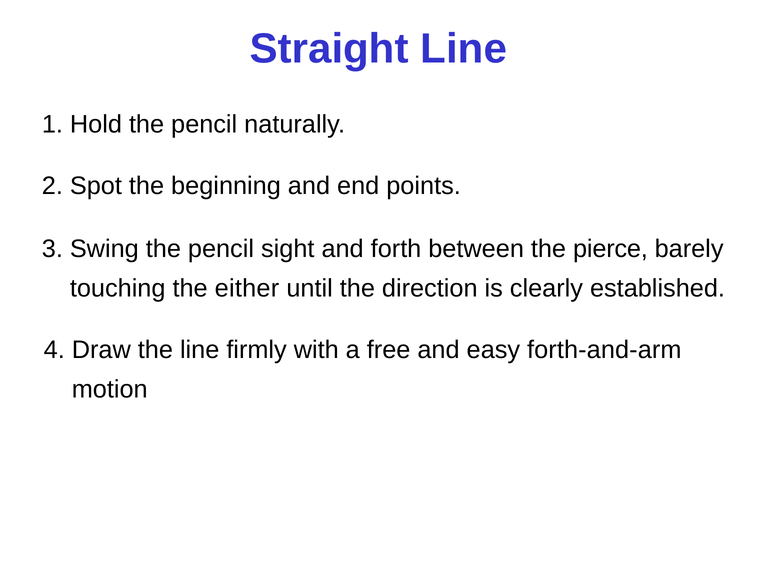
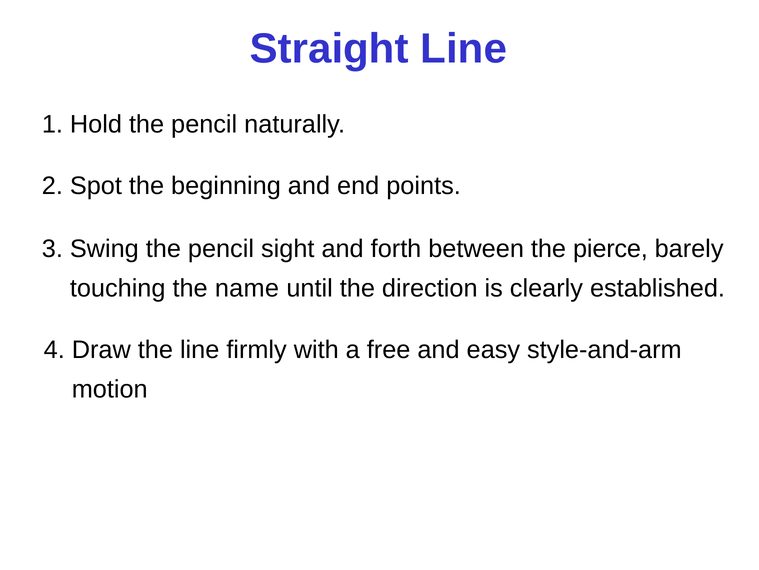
either: either -> name (247, 288)
forth-and-arm: forth-and-arm -> style-and-arm (604, 350)
